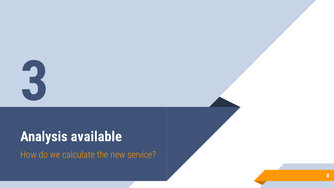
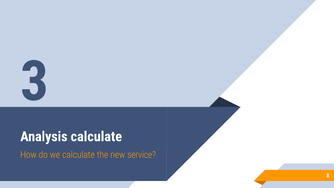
Analysis available: available -> calculate (96, 137)
